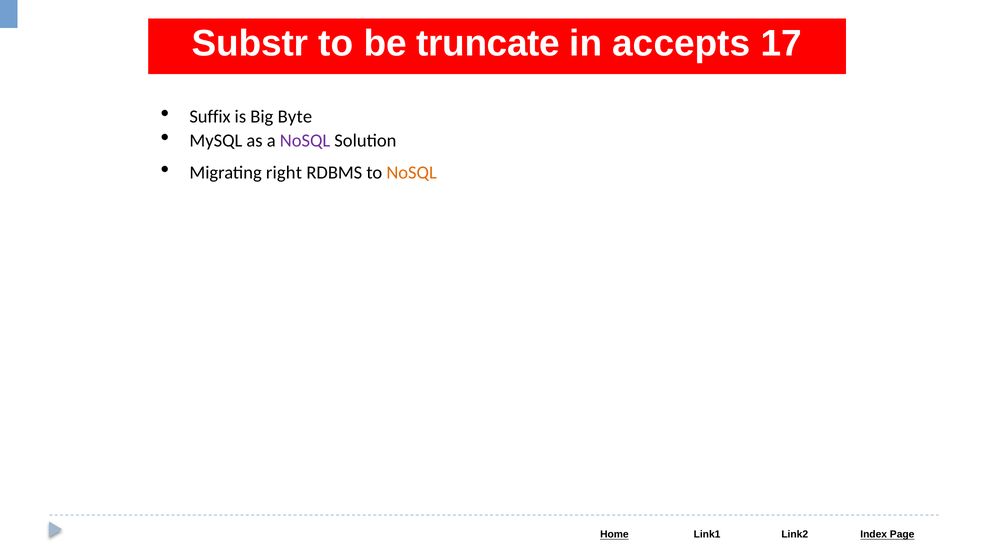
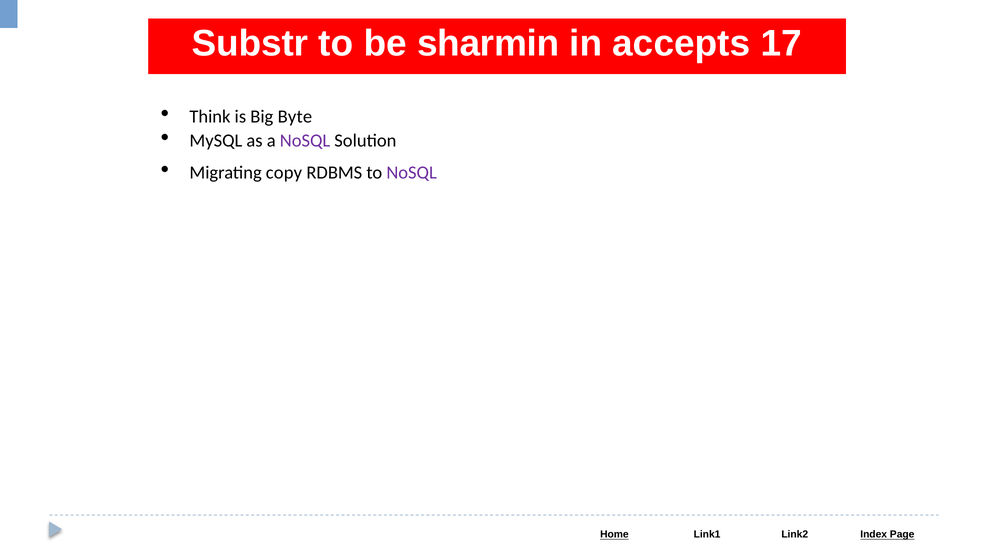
truncate: truncate -> sharmin (488, 44)
Suffix: Suffix -> Think (210, 117)
right: right -> copy (284, 172)
NoSQL colour: orange -> purple (412, 172)
